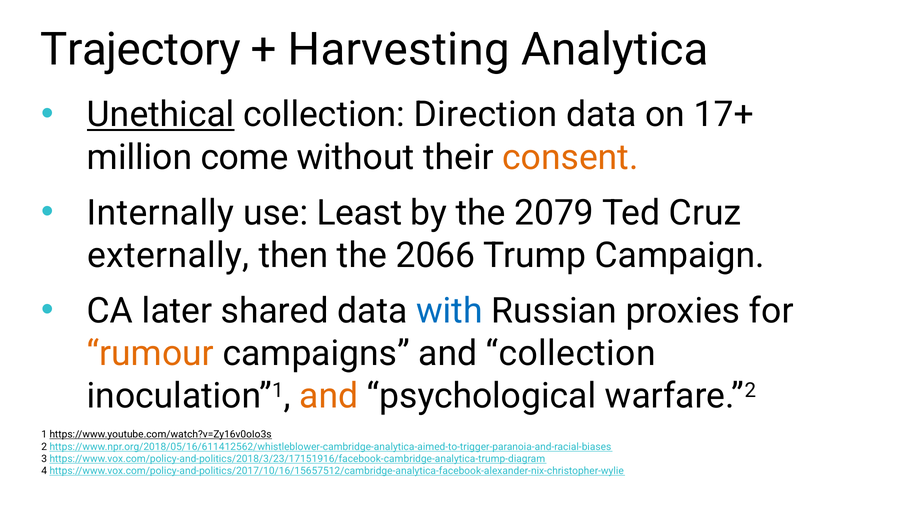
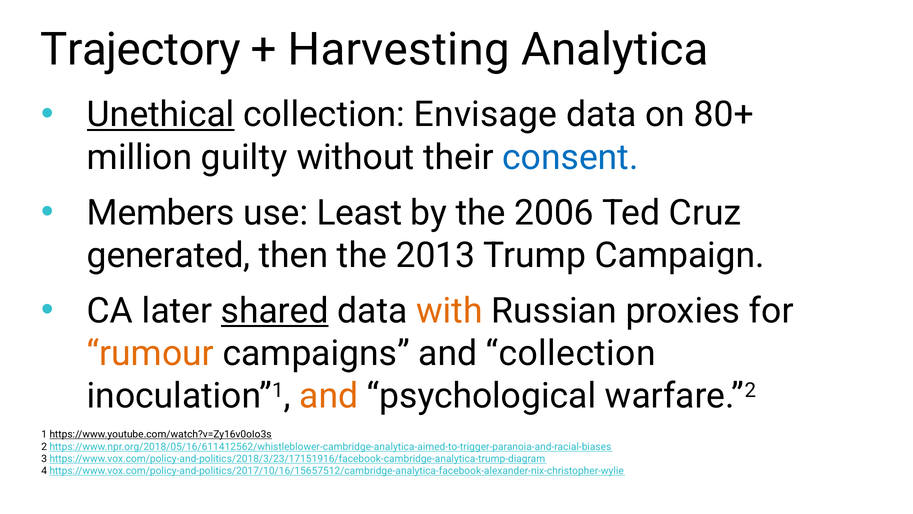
Direction: Direction -> Envisage (486, 115)
17+: 17+ -> 80+ (724, 115)
come: come -> guilty (244, 157)
consent colour: orange -> blue (570, 157)
Internally: Internally -> Members (161, 213)
2079: 2079 -> 2006 (554, 213)
externally: externally -> generated (169, 255)
2066: 2066 -> 2013 (435, 255)
shared underline: none -> present (275, 311)
with colour: blue -> orange (449, 311)
